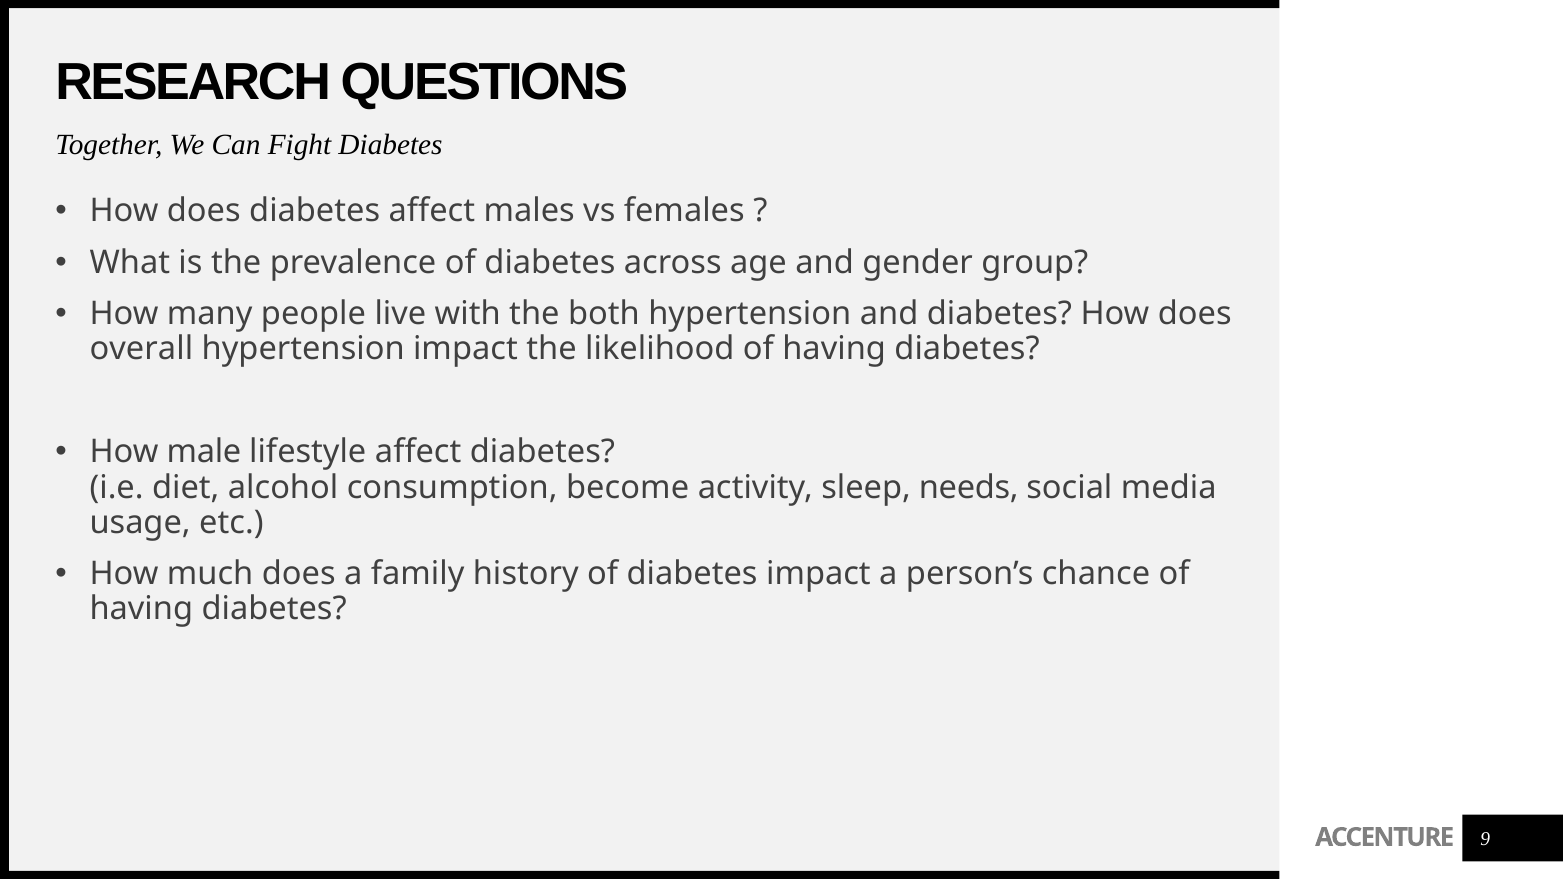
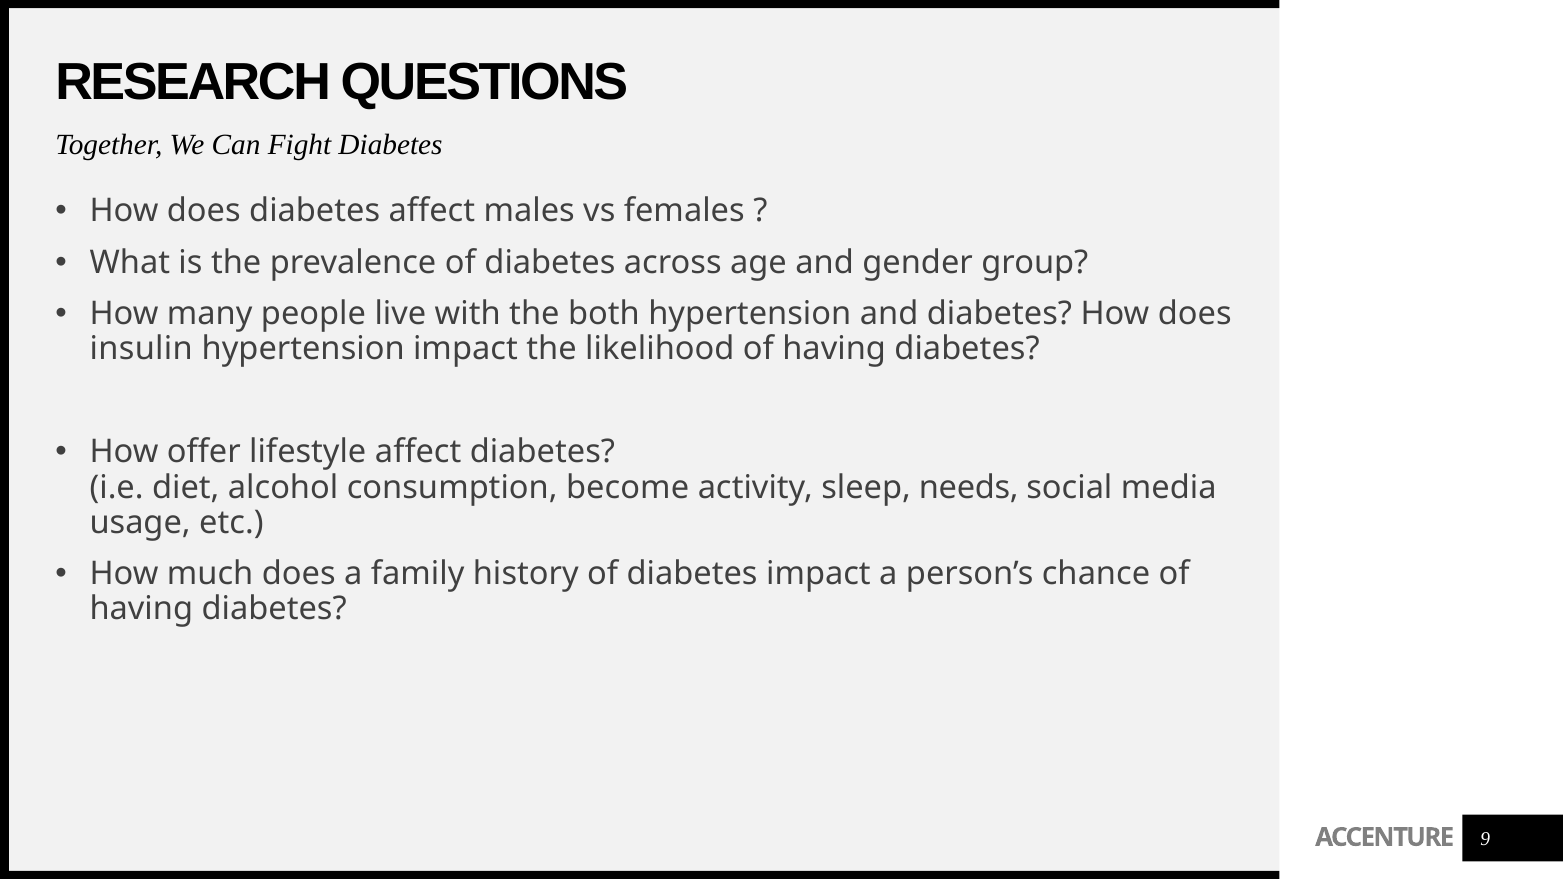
overall: overall -> insulin (141, 349)
male: male -> offer (204, 452)
